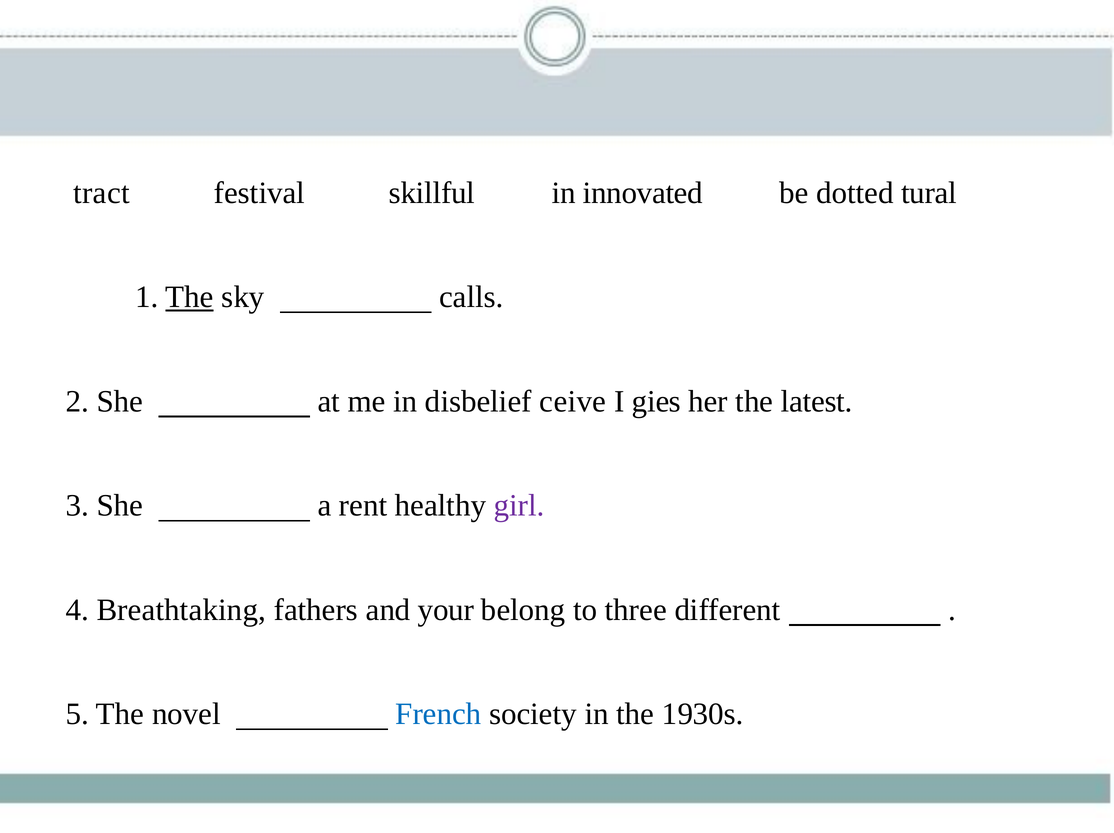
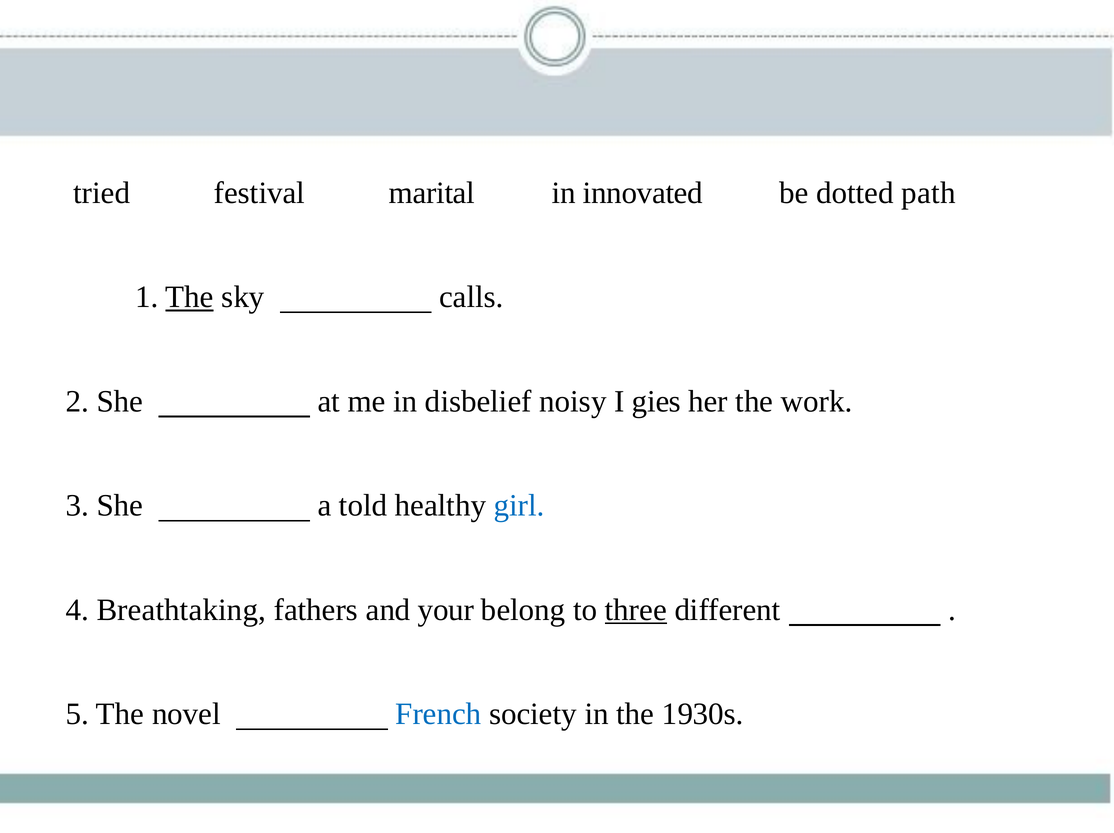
tract: tract -> tried (102, 193)
skillful: skillful -> marital (432, 193)
tural: tural -> path (929, 193)
ceive: ceive -> noisy (573, 402)
latest: latest -> work (817, 402)
rent: rent -> told (363, 506)
girl colour: purple -> blue (519, 506)
three underline: none -> present (636, 610)
